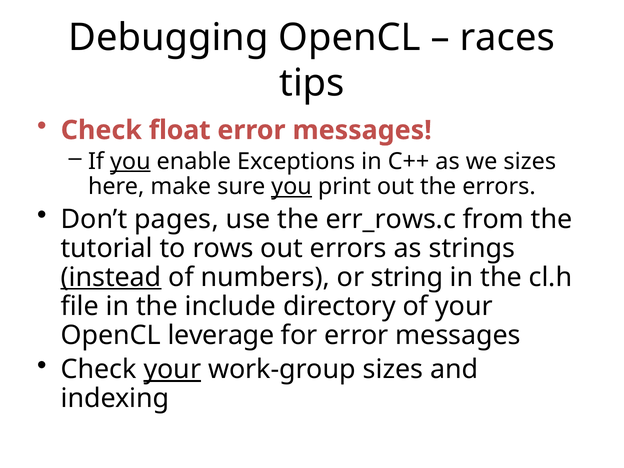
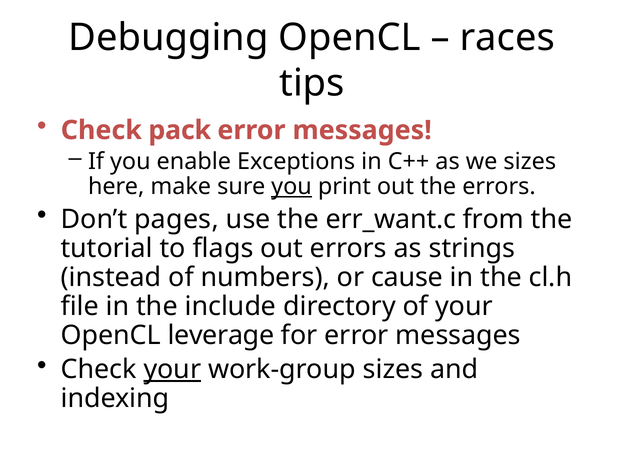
float: float -> pack (180, 130)
you underline: present -> none (130, 161)
err_rows.c: err_rows.c -> err_want.c (391, 219)
rows: rows -> flags (223, 248)
instead underline: present -> none (111, 277)
string: string -> cause (407, 277)
